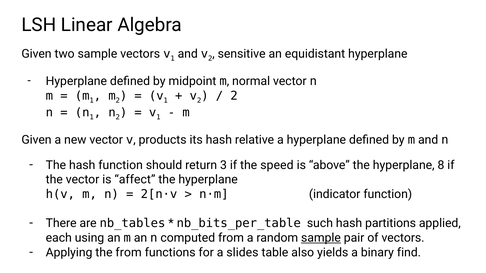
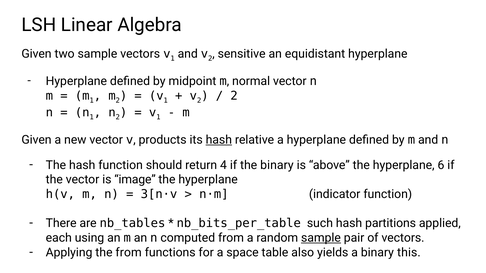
hash underline: none -> present (219, 140)
3: 3 -> 4 (223, 165)
the speed: speed -> binary (277, 165)
8: 8 -> 6 (441, 165)
affect: affect -> image (135, 180)
2[n·v: 2[n·v -> 3[n·v (159, 194)
slides: slides -> space (243, 253)
find: find -> this (409, 253)
